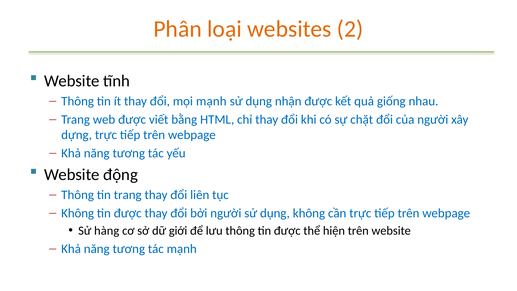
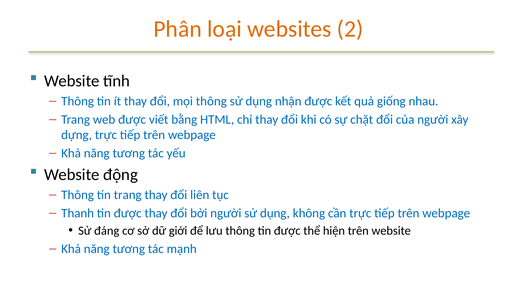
mọi mạnh: mạnh -> thông (211, 101)
Không: Không -> Thanh (78, 213)
hàng: hàng -> đáng (107, 231)
